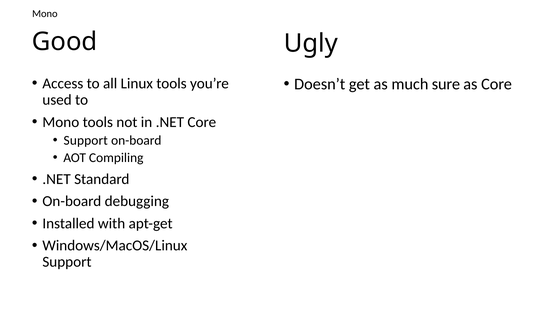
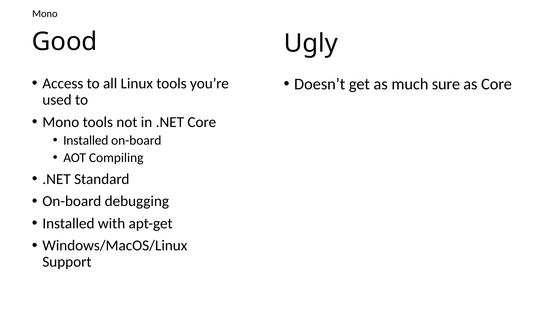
Support: Support -> Installed (86, 140)
